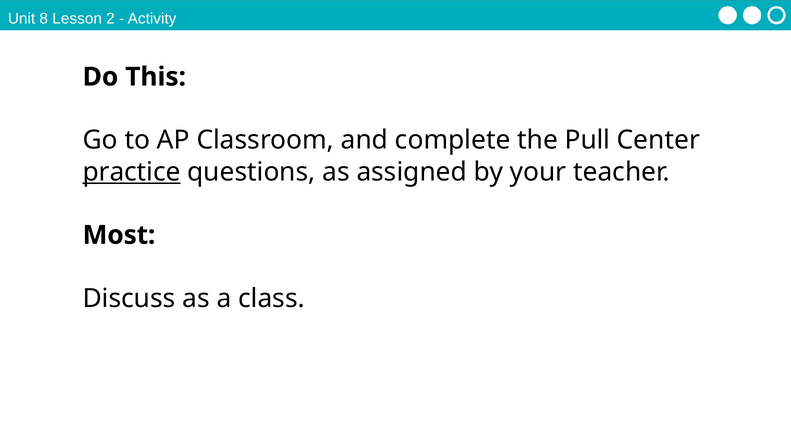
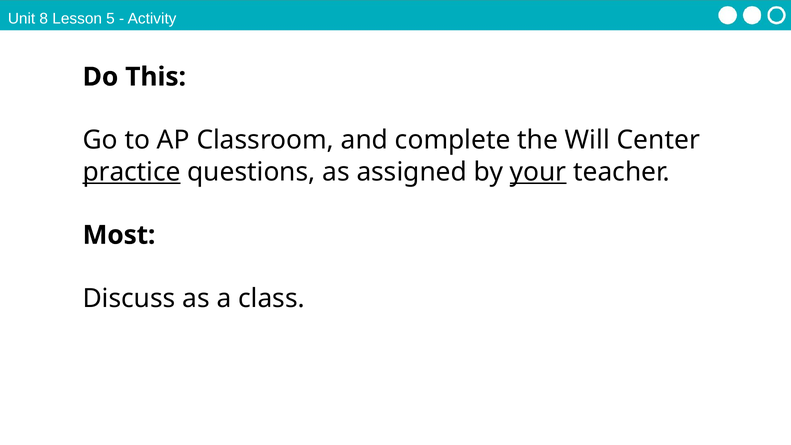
2: 2 -> 5 (110, 19)
Pull: Pull -> Will (587, 140)
your underline: none -> present (538, 172)
